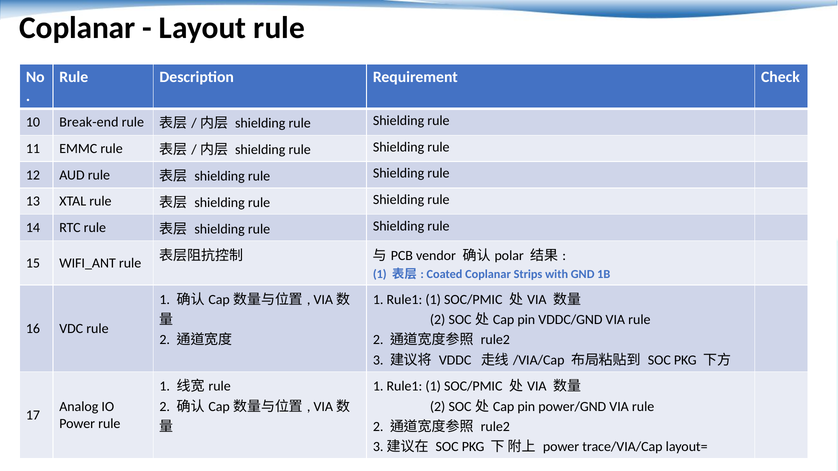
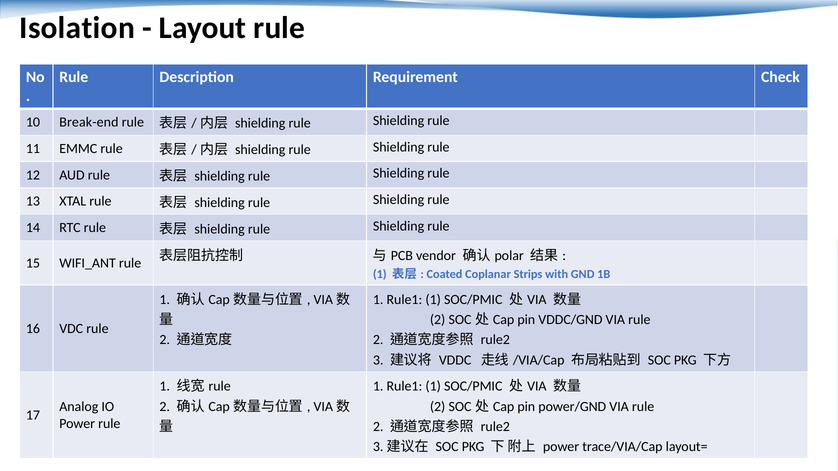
Coplanar: Coplanar -> Isolation (77, 28)
